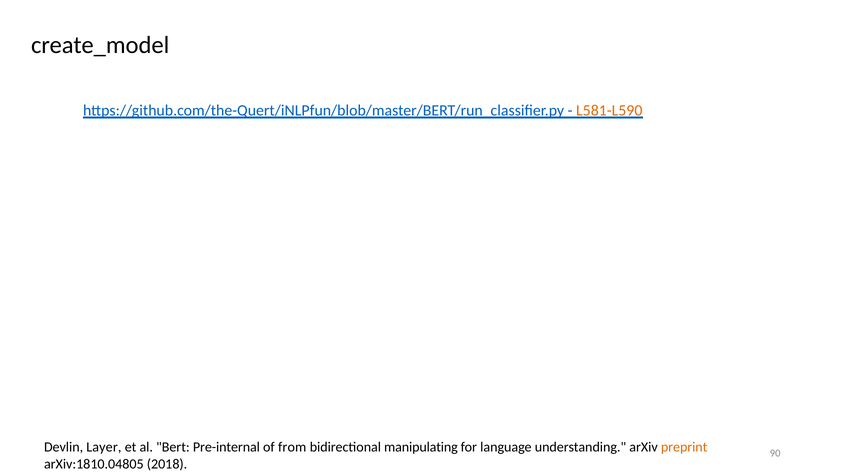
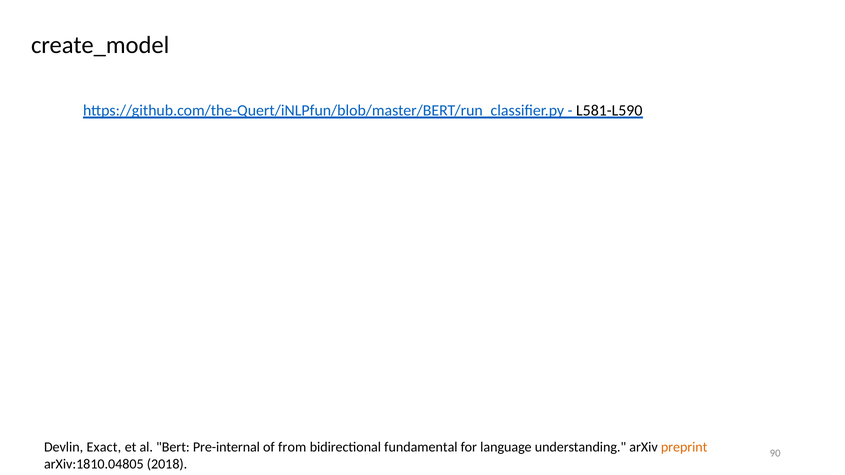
L581-L590 colour: orange -> black (609, 111)
Layer: Layer -> Exact (104, 447)
manipulating: manipulating -> fundamental (421, 447)
